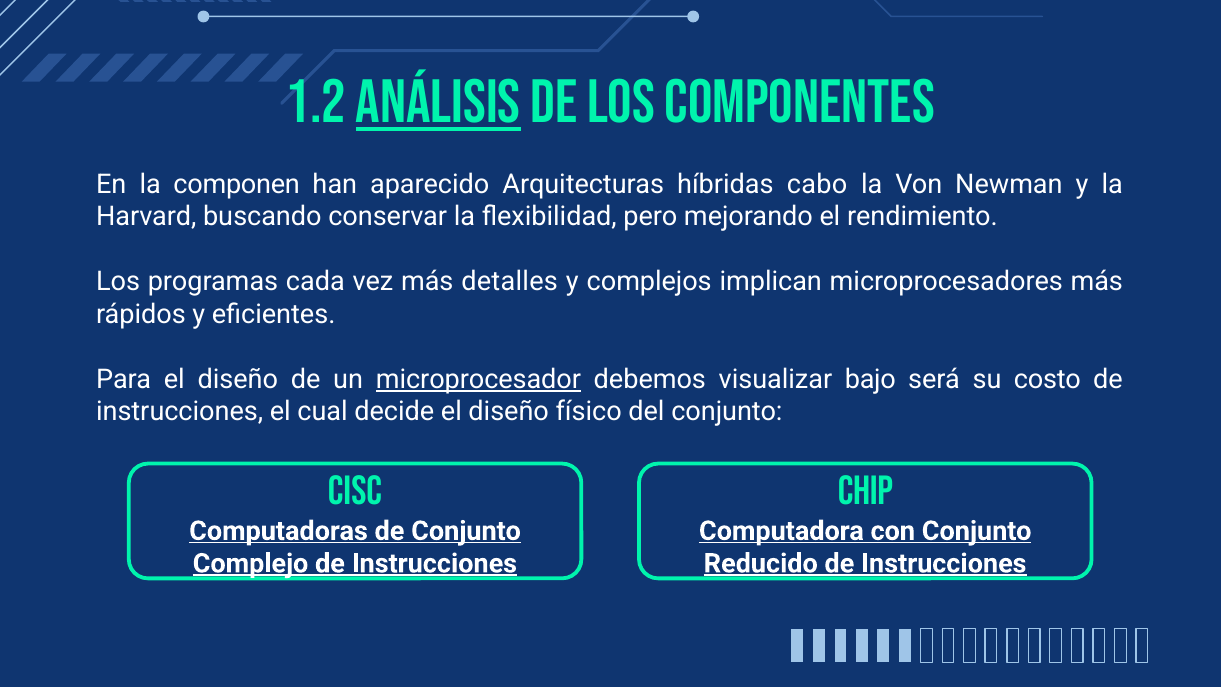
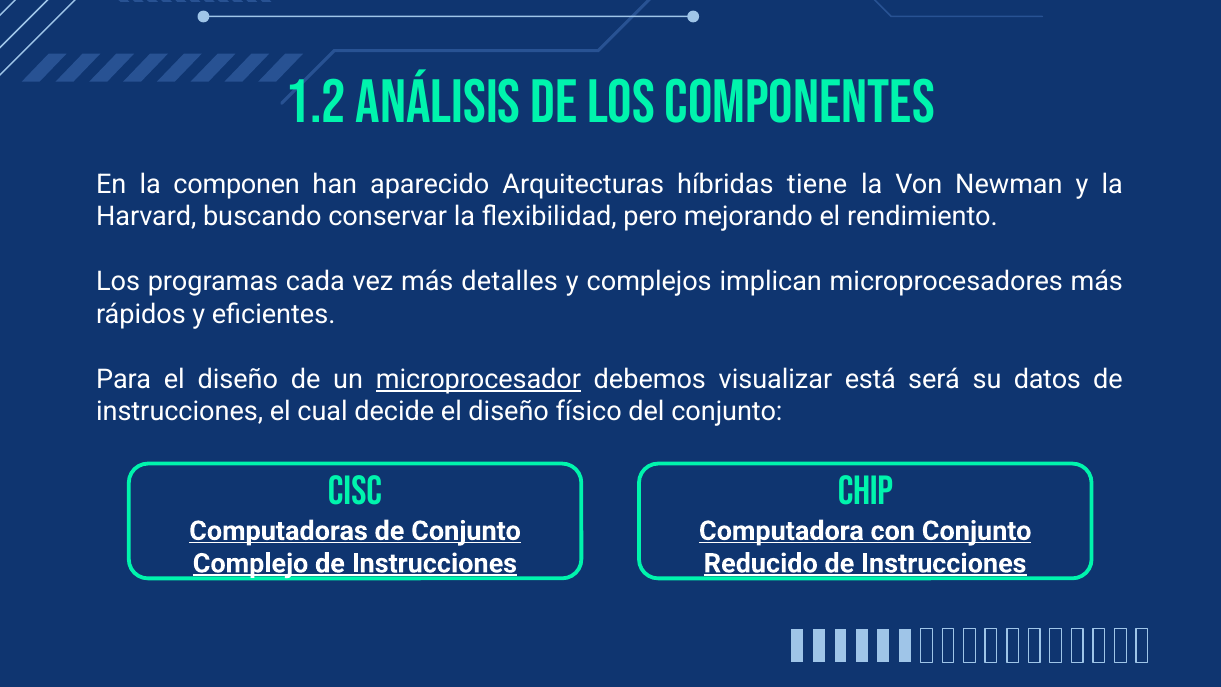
ANÁLISIS underline: present -> none (438, 103)
cabo: cabo -> tiene (817, 184)
bajo: bajo -> está (870, 379)
costo: costo -> datos (1047, 379)
